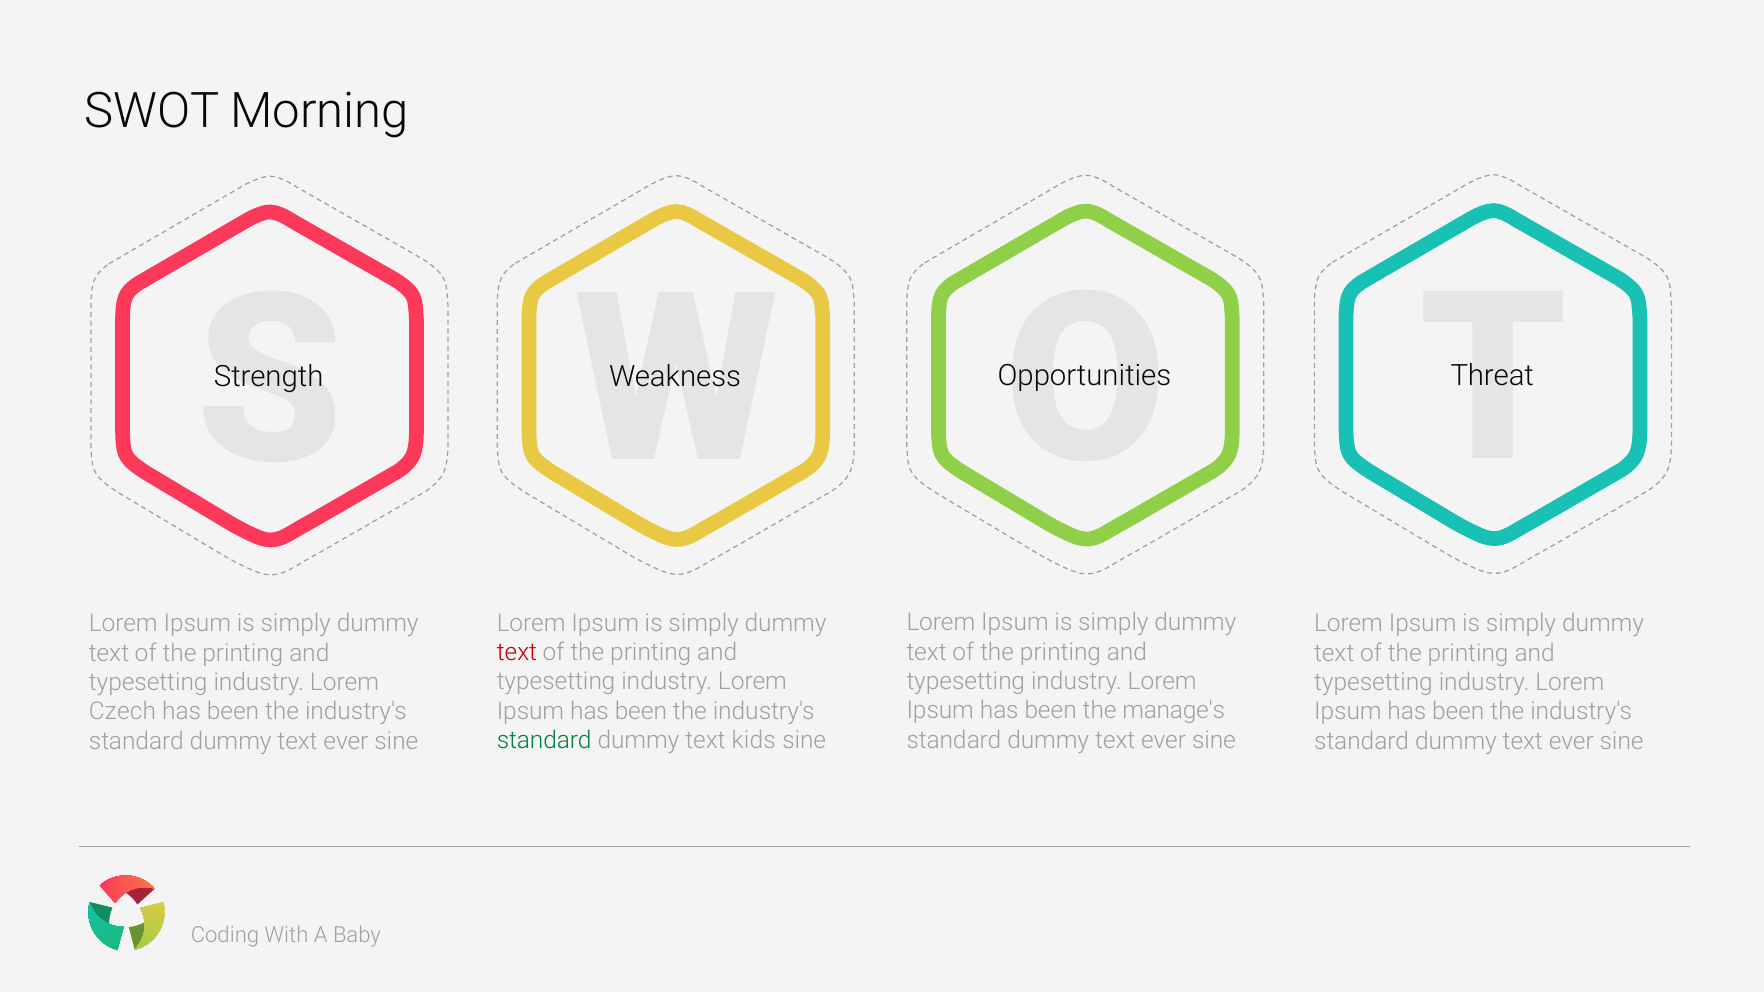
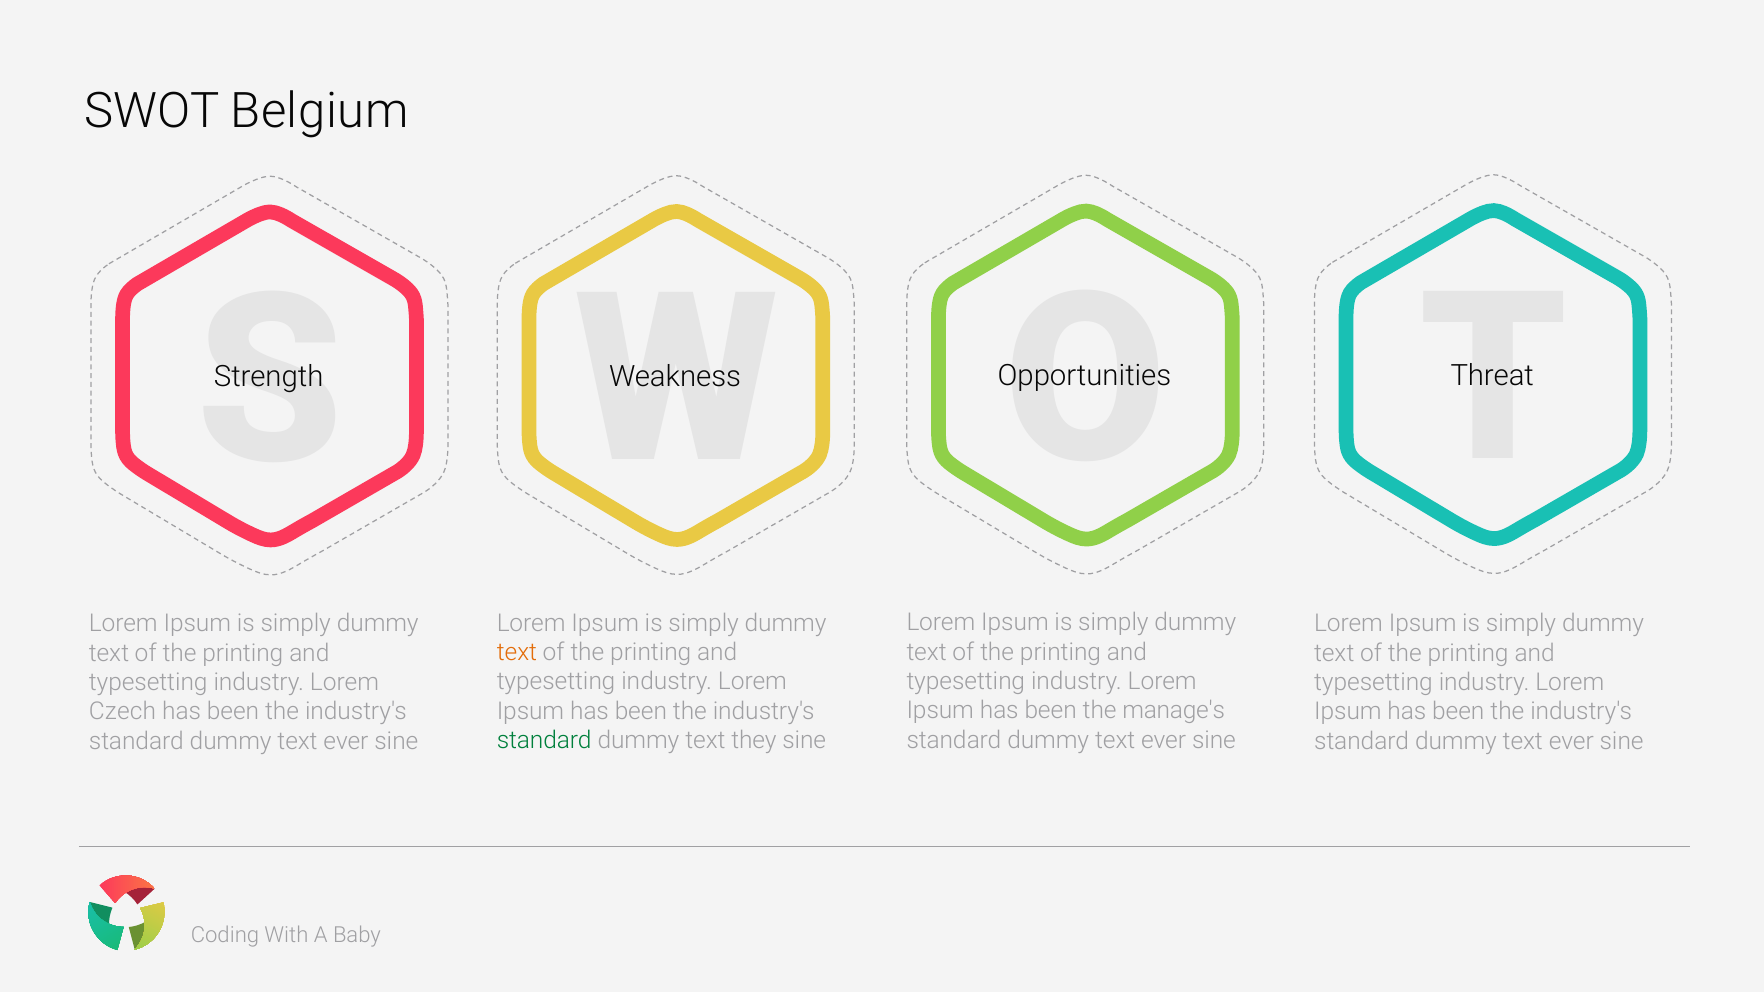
Morning: Morning -> Belgium (320, 111)
text colour: red -> orange (517, 653)
kids: kids -> they (754, 741)
